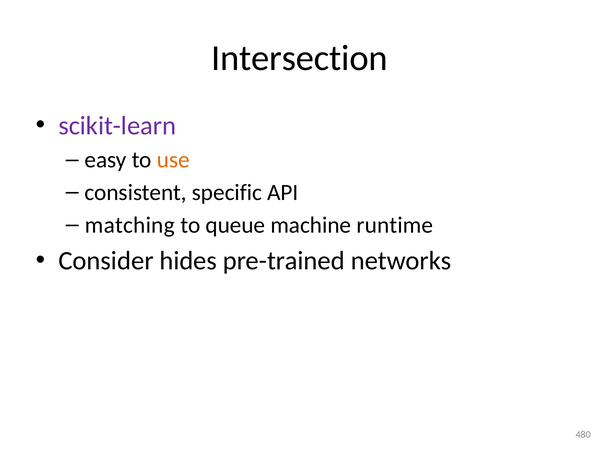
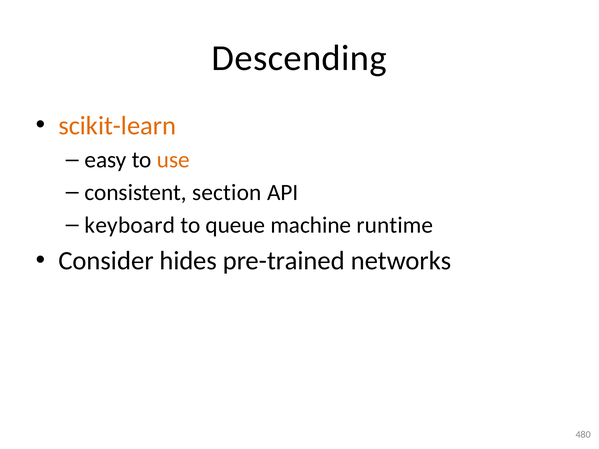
Intersection: Intersection -> Descending (299, 58)
scikit-learn colour: purple -> orange (117, 126)
specific: specific -> section (227, 193)
matching: matching -> keyboard (130, 225)
